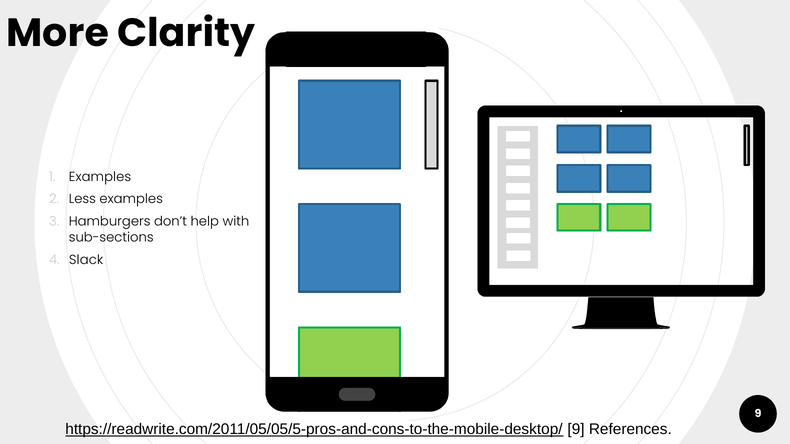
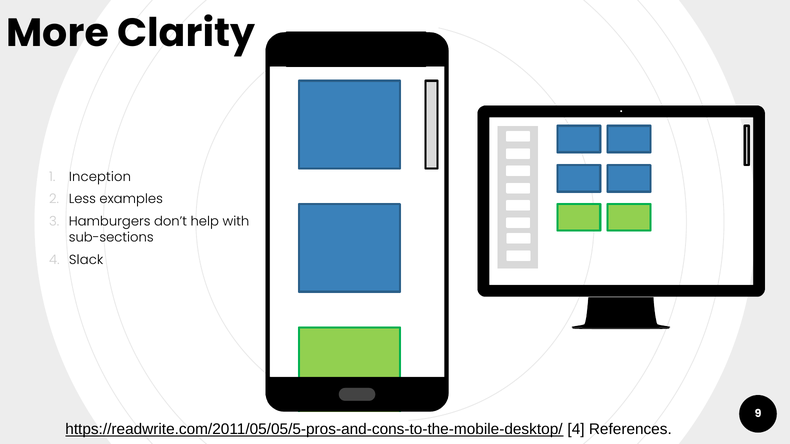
Examples: Examples -> Inception (100, 177)
https://readwrite.com/2011/05/05/5-pros-and-cons-to-the-mobile-desktop/ 9: 9 -> 4 (576, 430)
